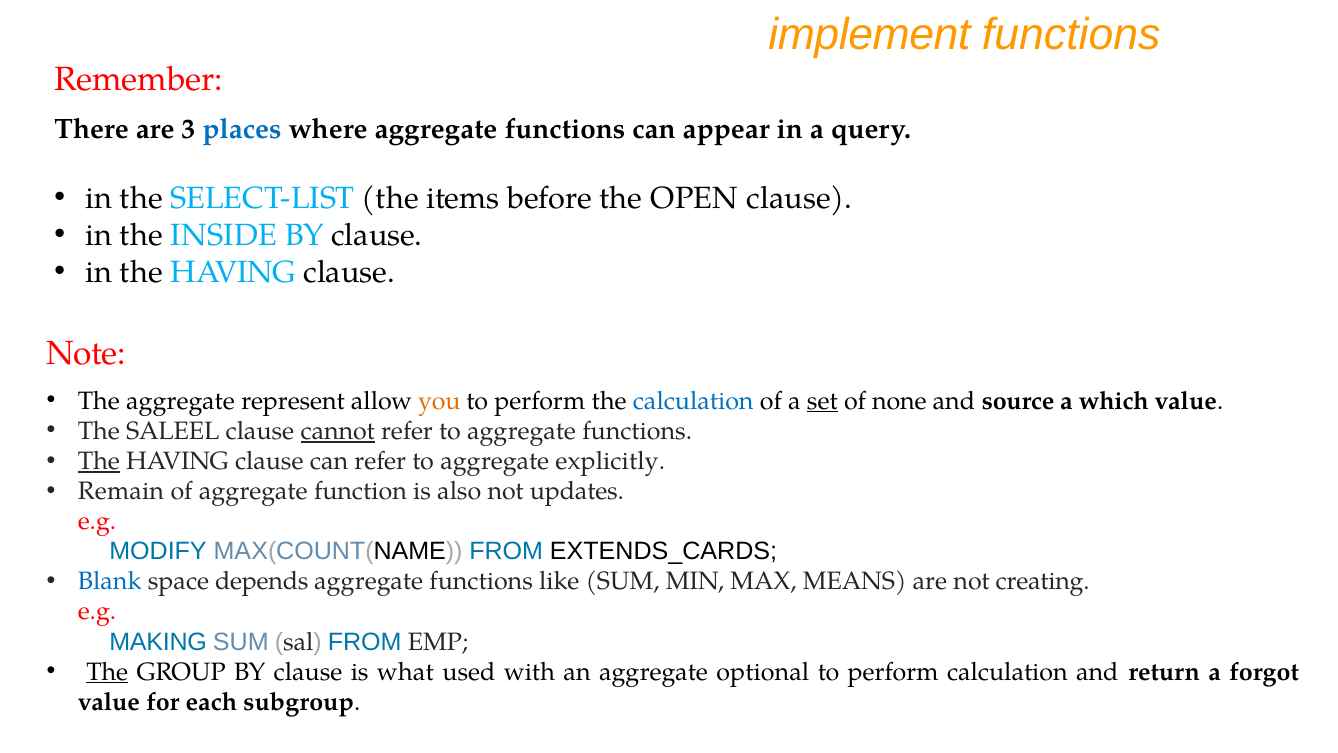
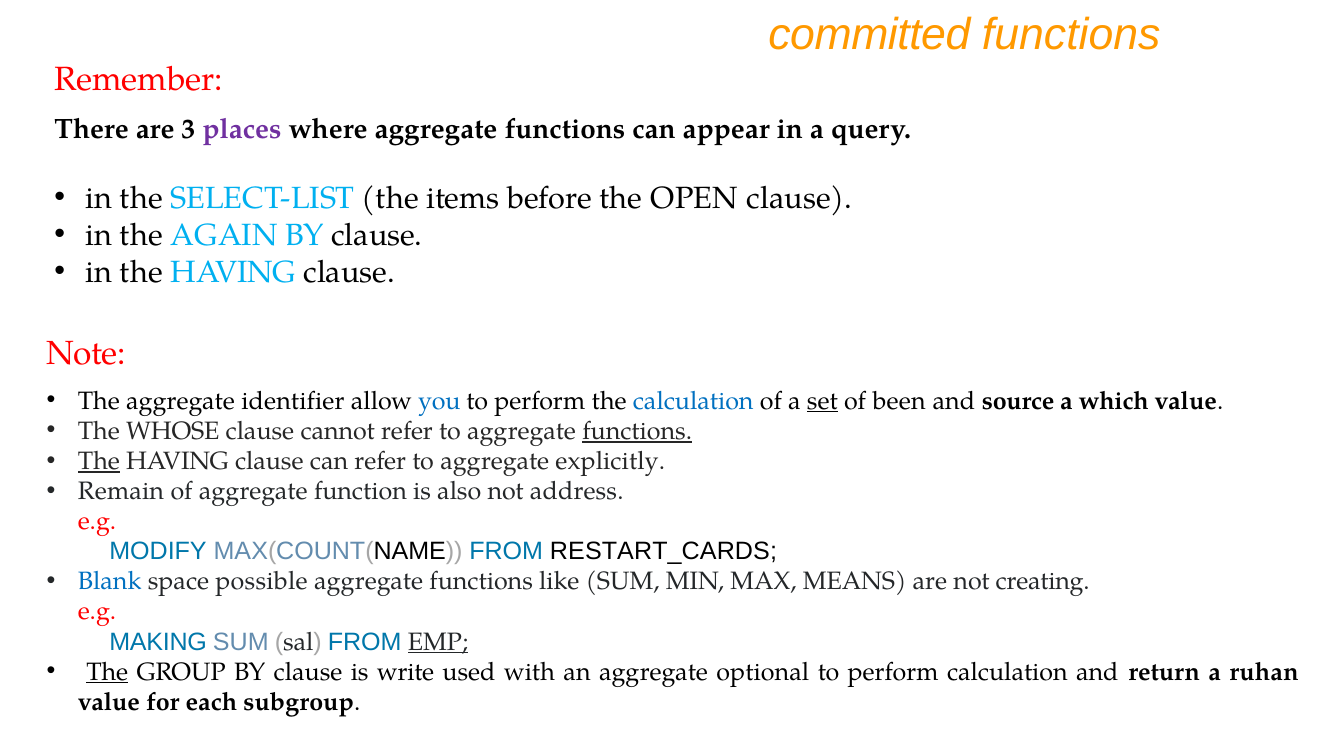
implement: implement -> committed (869, 35)
places colour: blue -> purple (242, 129)
INSIDE: INSIDE -> AGAIN (224, 235)
represent: represent -> identifier (293, 401)
you colour: orange -> blue (439, 401)
none: none -> been (899, 401)
SALEEL: SALEEL -> WHOSE (173, 431)
cannot underline: present -> none (338, 431)
functions underline: none -> present (637, 431)
updates: updates -> address (577, 491)
EXTENDS_CARDS: EXTENDS_CARDS -> RESTART_CARDS (663, 551)
depends: depends -> possible (262, 581)
EMP underline: none -> present (438, 642)
what: what -> write (406, 672)
forgot: forgot -> ruhan (1264, 672)
